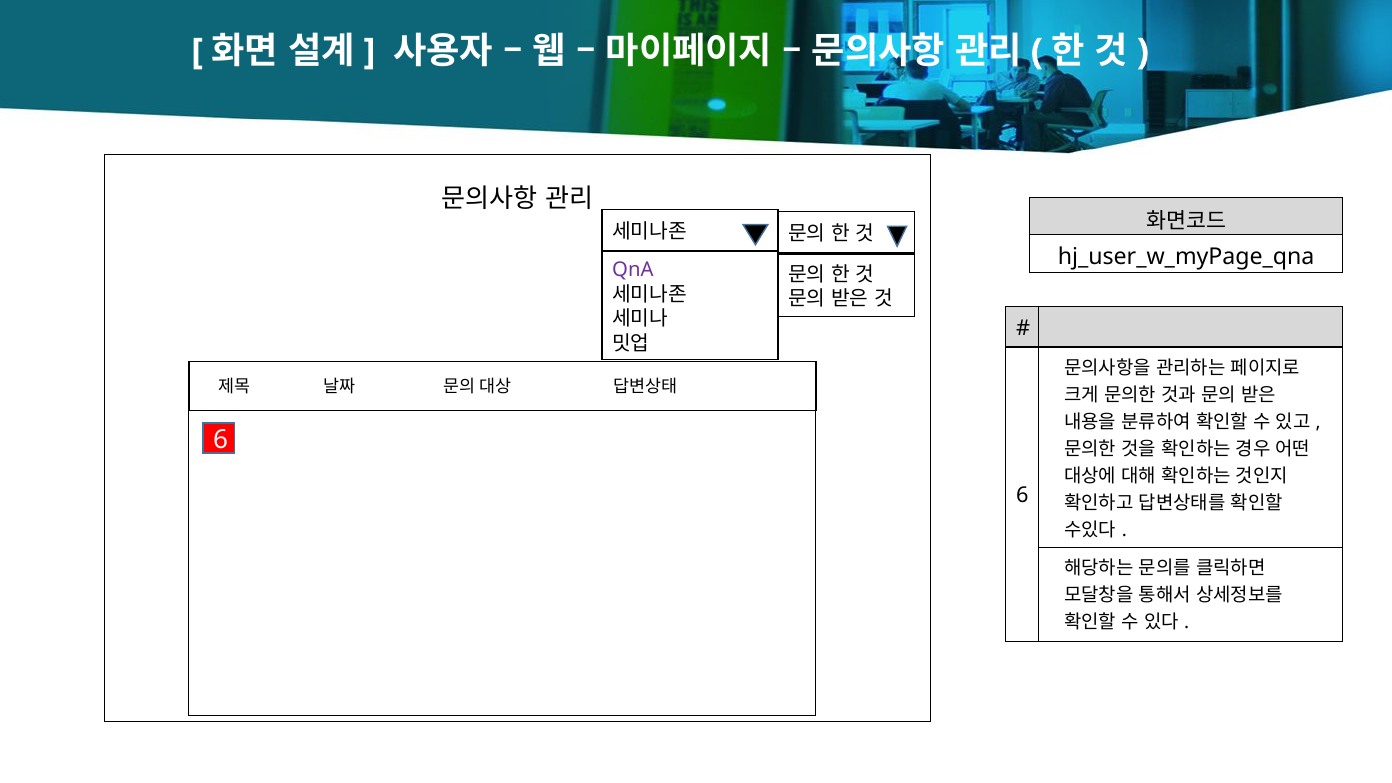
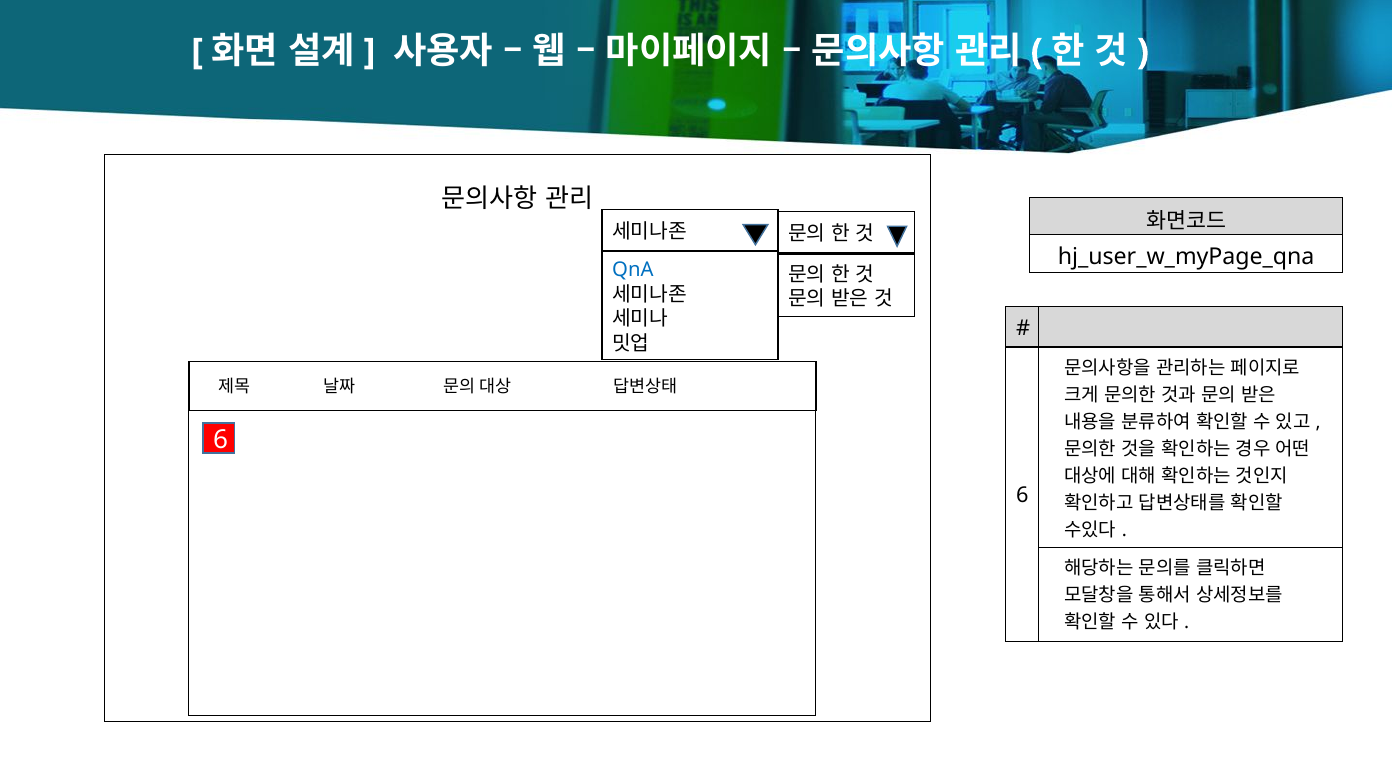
QnA colour: purple -> blue (633, 270)
